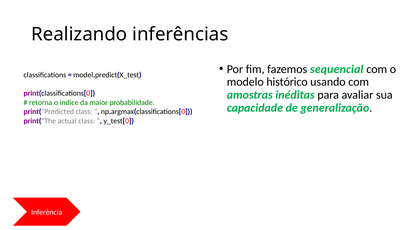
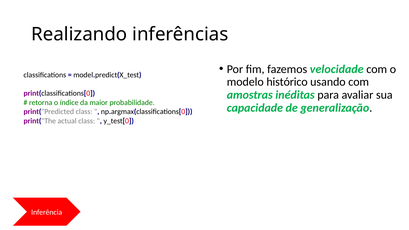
sequencial: sequencial -> velocidade (337, 69)
